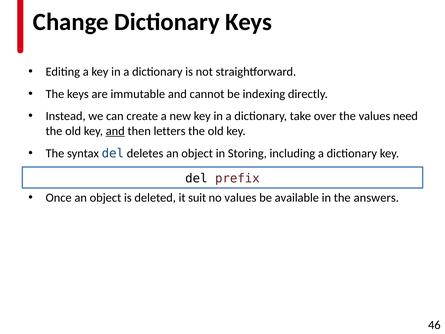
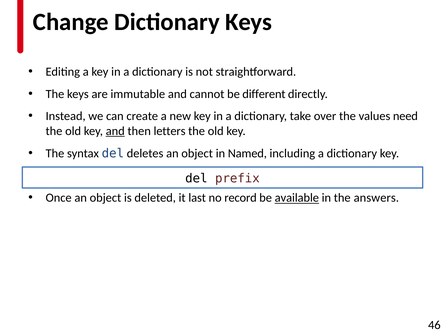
indexing: indexing -> different (264, 94)
Storing: Storing -> Named (247, 153)
suit: suit -> last (197, 198)
no values: values -> record (241, 198)
available underline: none -> present (297, 198)
